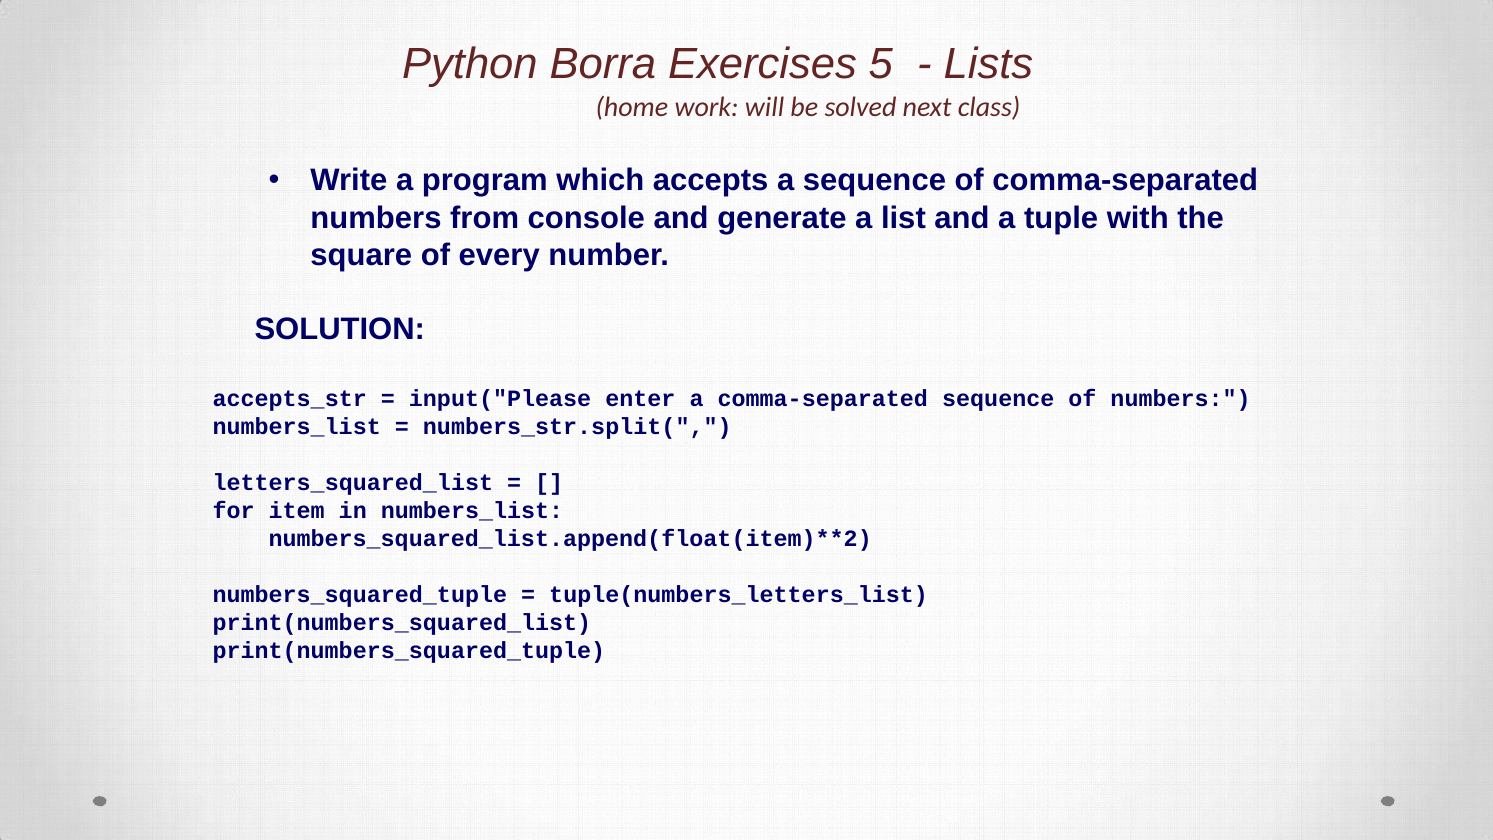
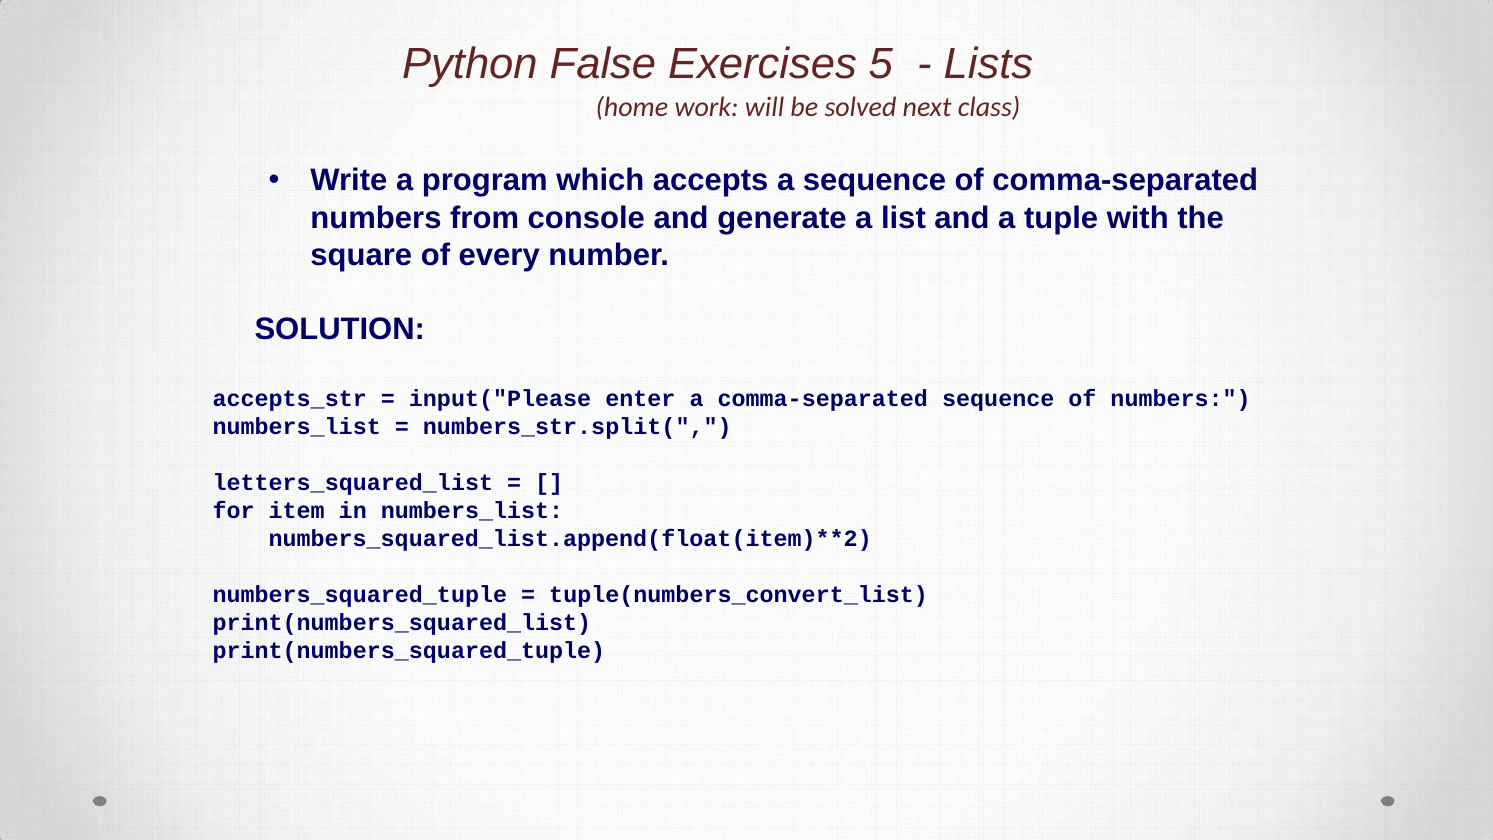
Borra: Borra -> False (603, 64)
tuple(numbers_letters_list: tuple(numbers_letters_list -> tuple(numbers_convert_list (739, 595)
